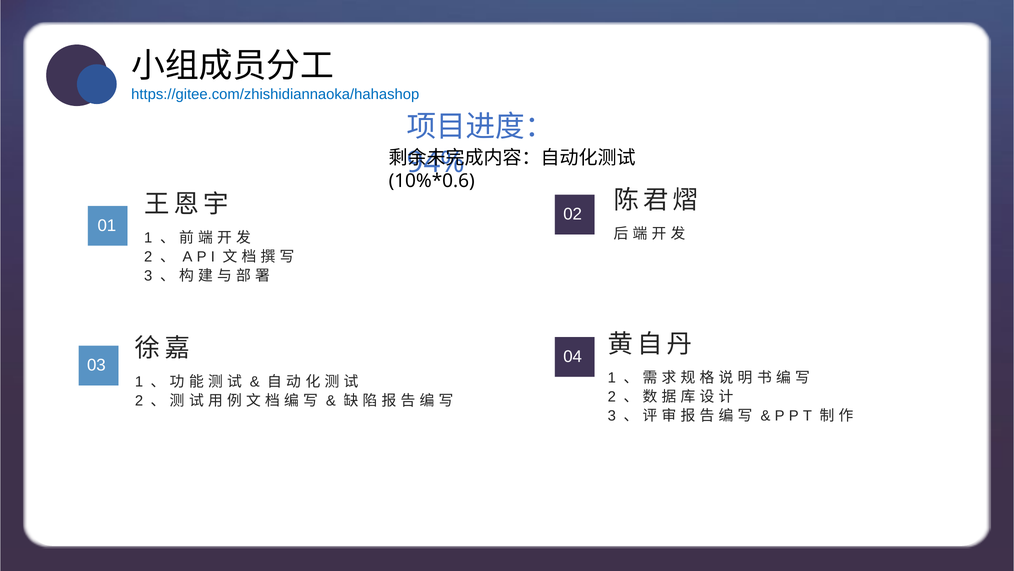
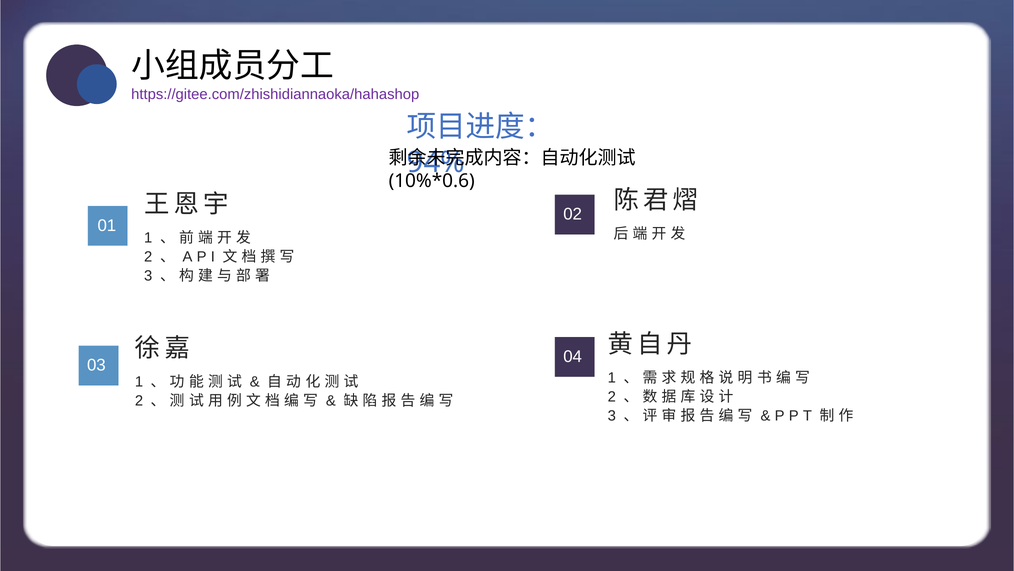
https://gitee.com/zhishidiannaoka/hahashop colour: blue -> purple (275, 94)
